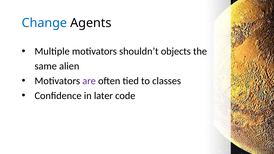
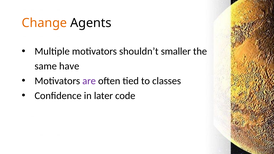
Change colour: blue -> orange (44, 23)
objects: objects -> smaller (176, 51)
alien: alien -> have (69, 66)
